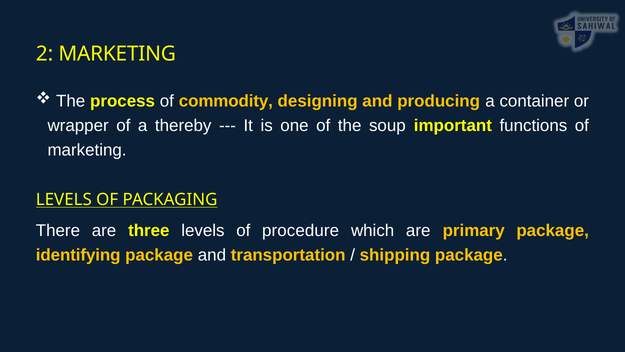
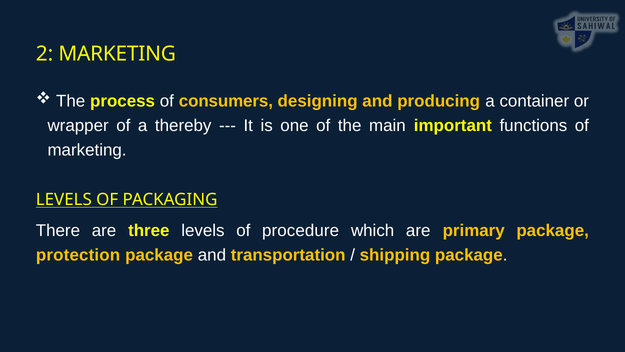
commodity: commodity -> consumers (226, 101)
soup: soup -> main (387, 125)
identifying: identifying -> protection (78, 255)
